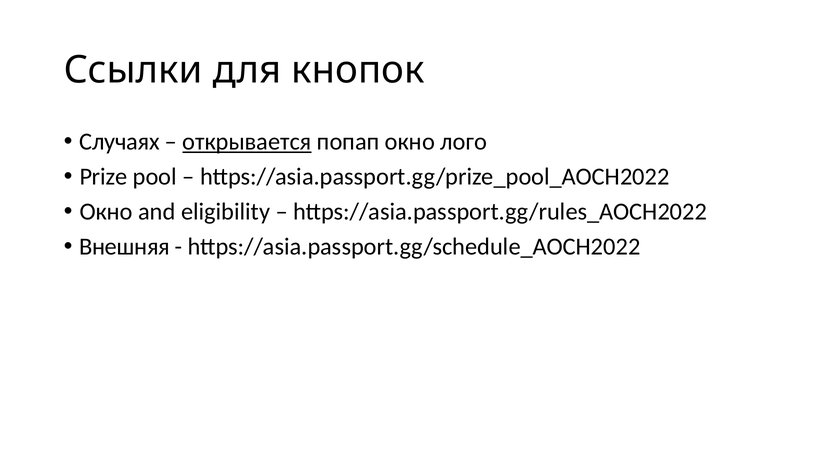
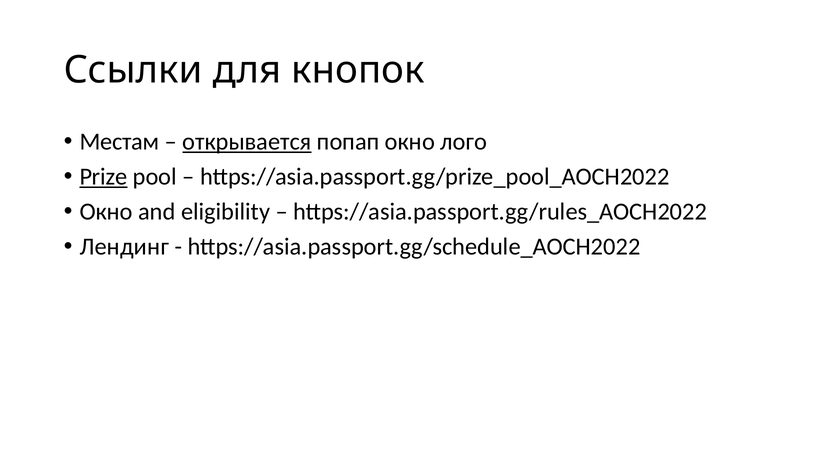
Случаях: Случаях -> Местам (119, 142)
Prize underline: none -> present (103, 177)
Внешняя: Внешняя -> Лендинг (124, 247)
